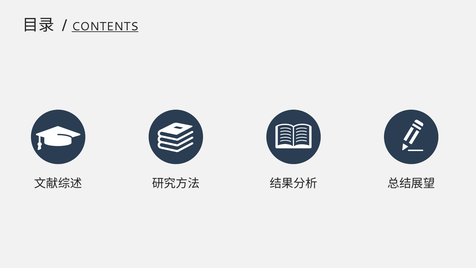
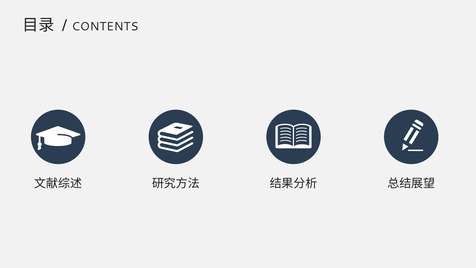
CONTENTS underline: present -> none (105, 27)
